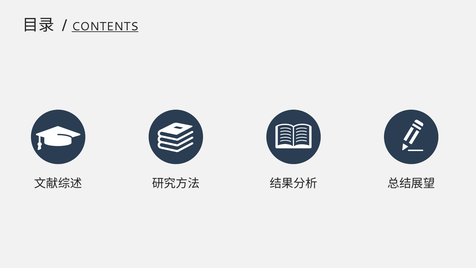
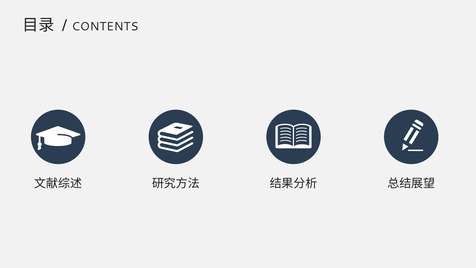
CONTENTS underline: present -> none (105, 27)
